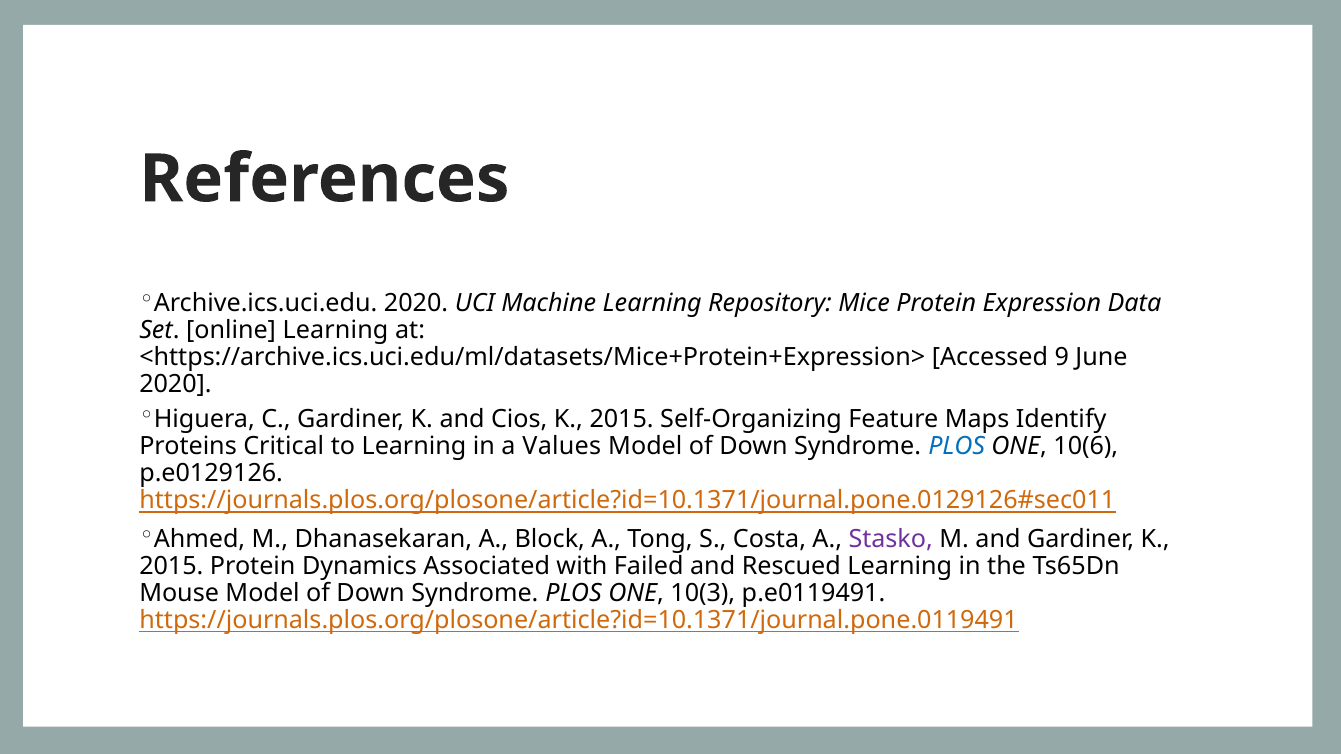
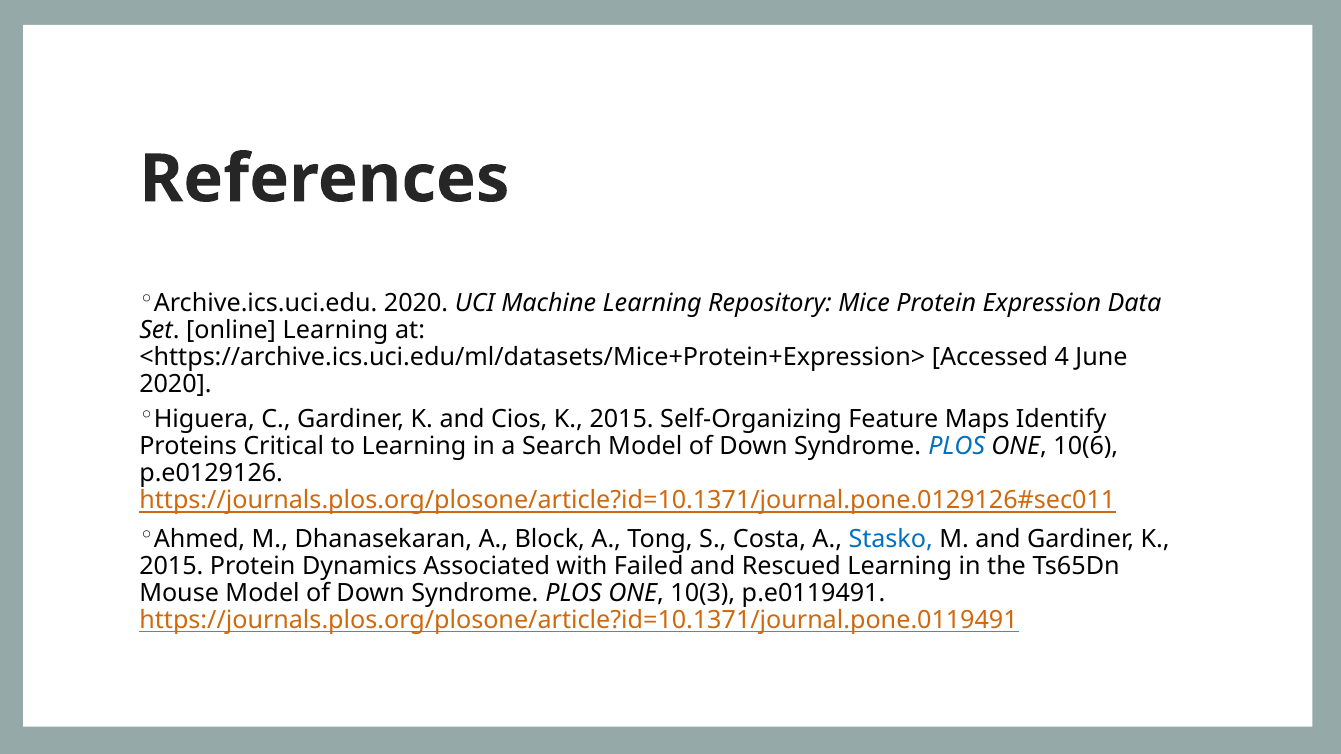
9: 9 -> 4 (1062, 357)
Values: Values -> Search (562, 447)
Stasko colour: purple -> blue (891, 539)
